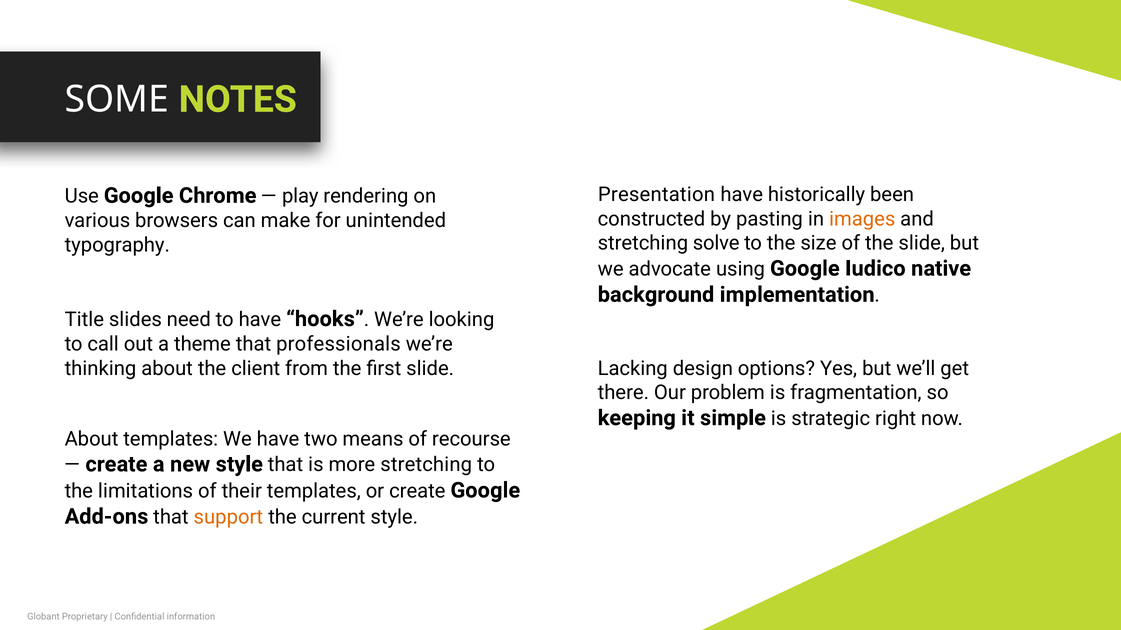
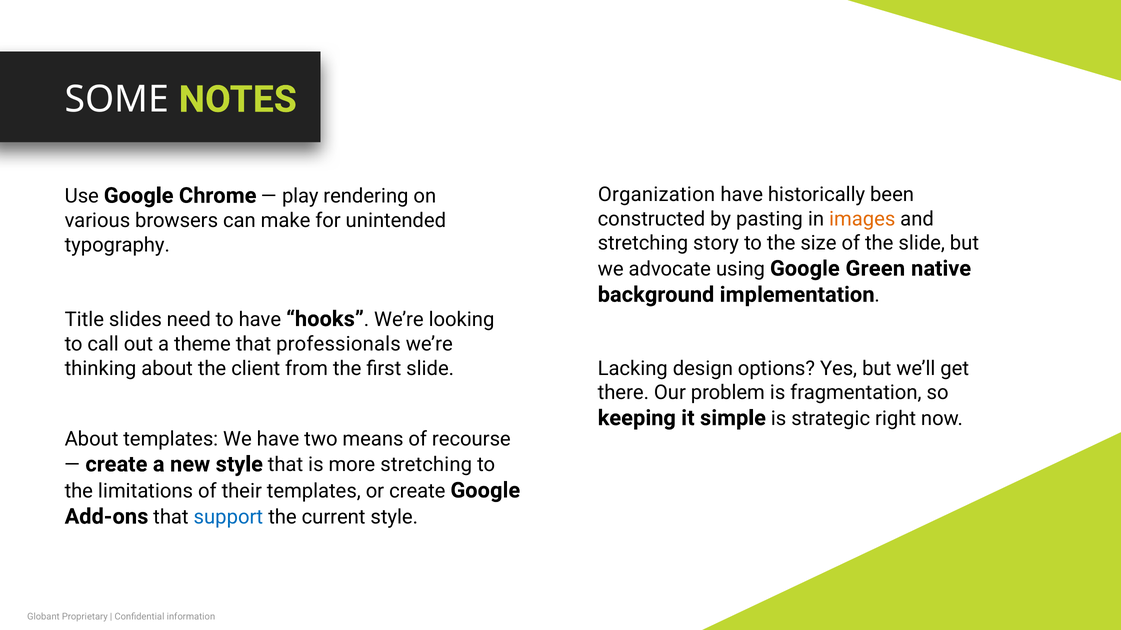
Presentation: Presentation -> Organization (657, 195)
solve: solve -> story (716, 243)
Iudico: Iudico -> Green (875, 269)
support colour: orange -> blue (228, 517)
